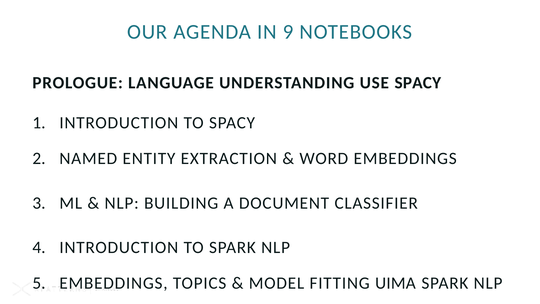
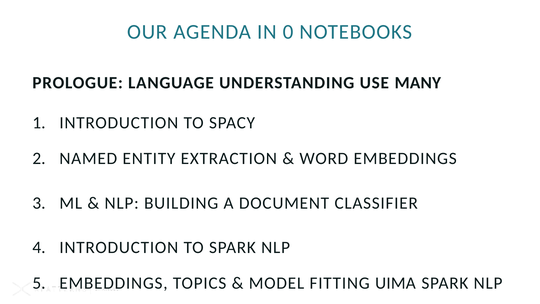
9: 9 -> 0 (288, 32)
USE SPACY: SPACY -> MANY (418, 83)
